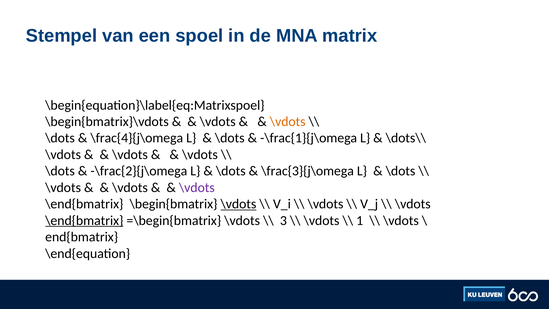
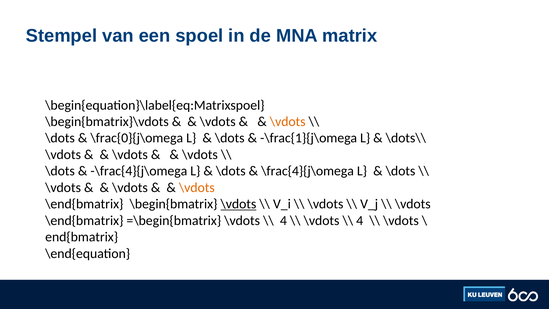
\frac{4}{j\omega: \frac{4}{j\omega -> \frac{0}{j\omega (137, 138)
-\frac{2}{j\omega: -\frac{2}{j\omega -> -\frac{4}{j\omega (139, 171)
\frac{3}{j\omega: \frac{3}{j\omega -> \frac{4}{j\omega (308, 171)
\vdots colour: purple -> orange (197, 187)
\end{bmatrix underline: present -> none (84, 220)
3: 3 -> 4 (283, 220)
1: 1 -> 4 (360, 220)
